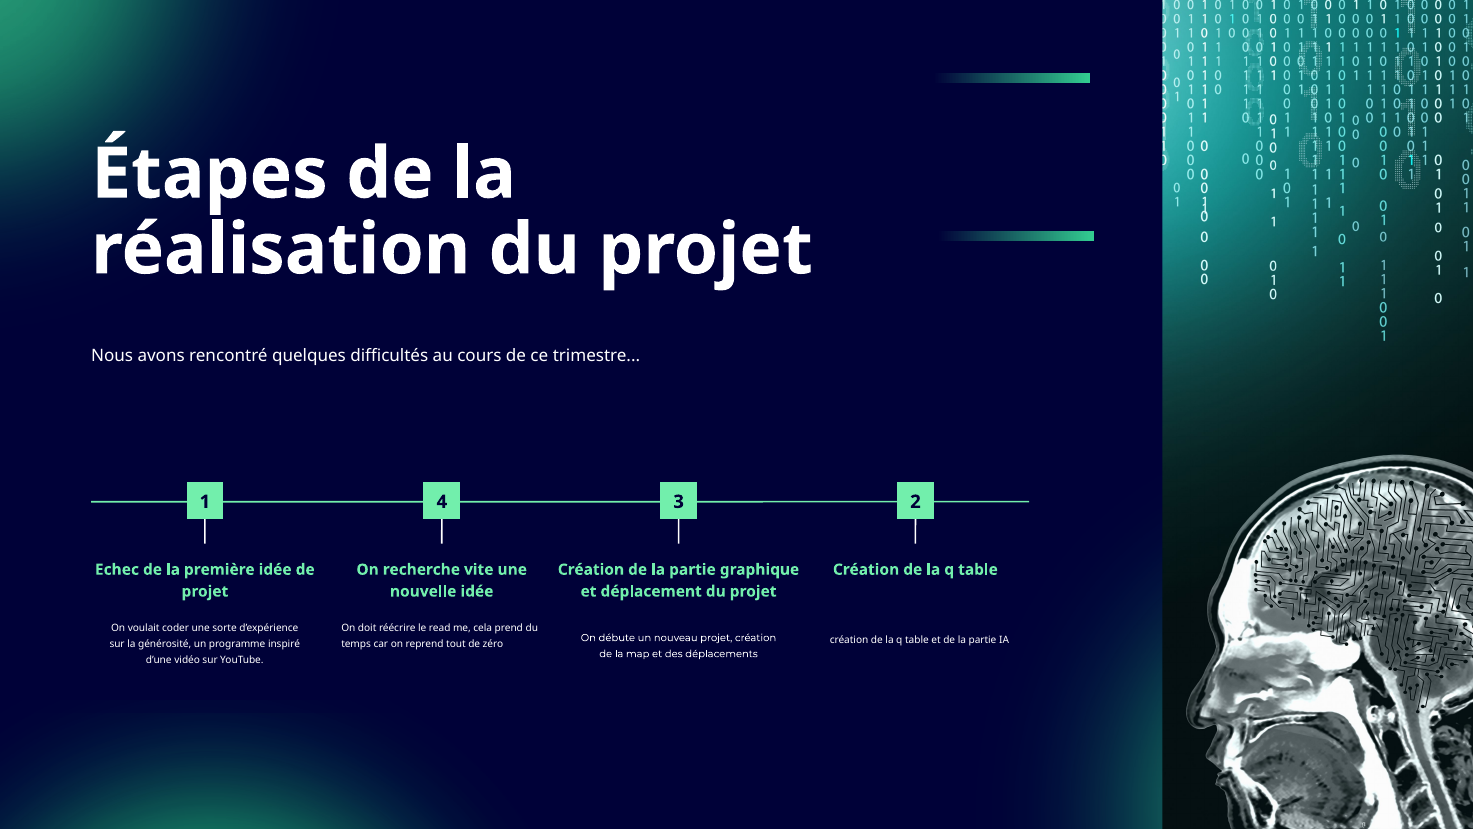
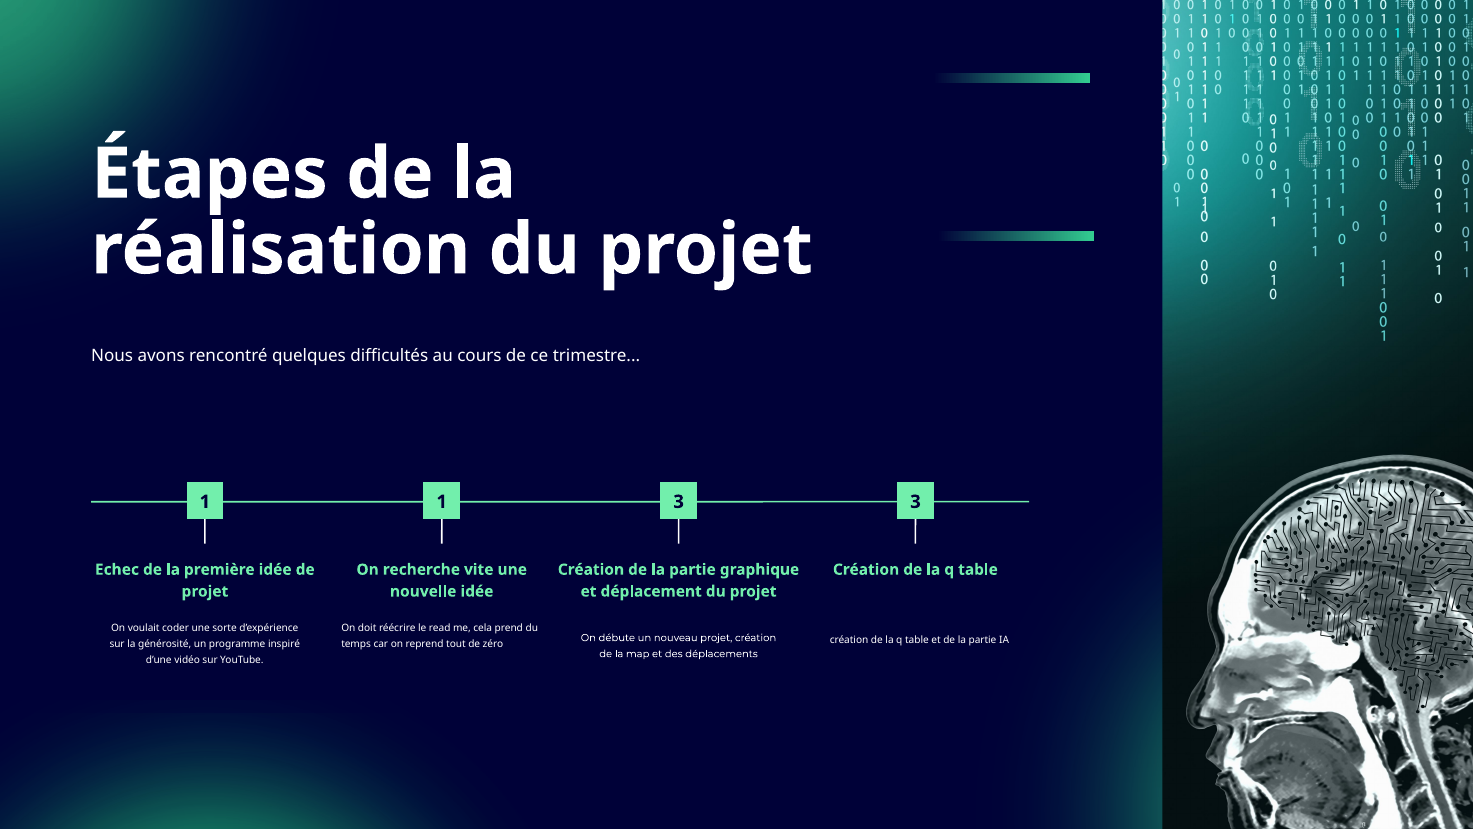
1 4: 4 -> 1 (442, 502)
3 2: 2 -> 3 (915, 502)
